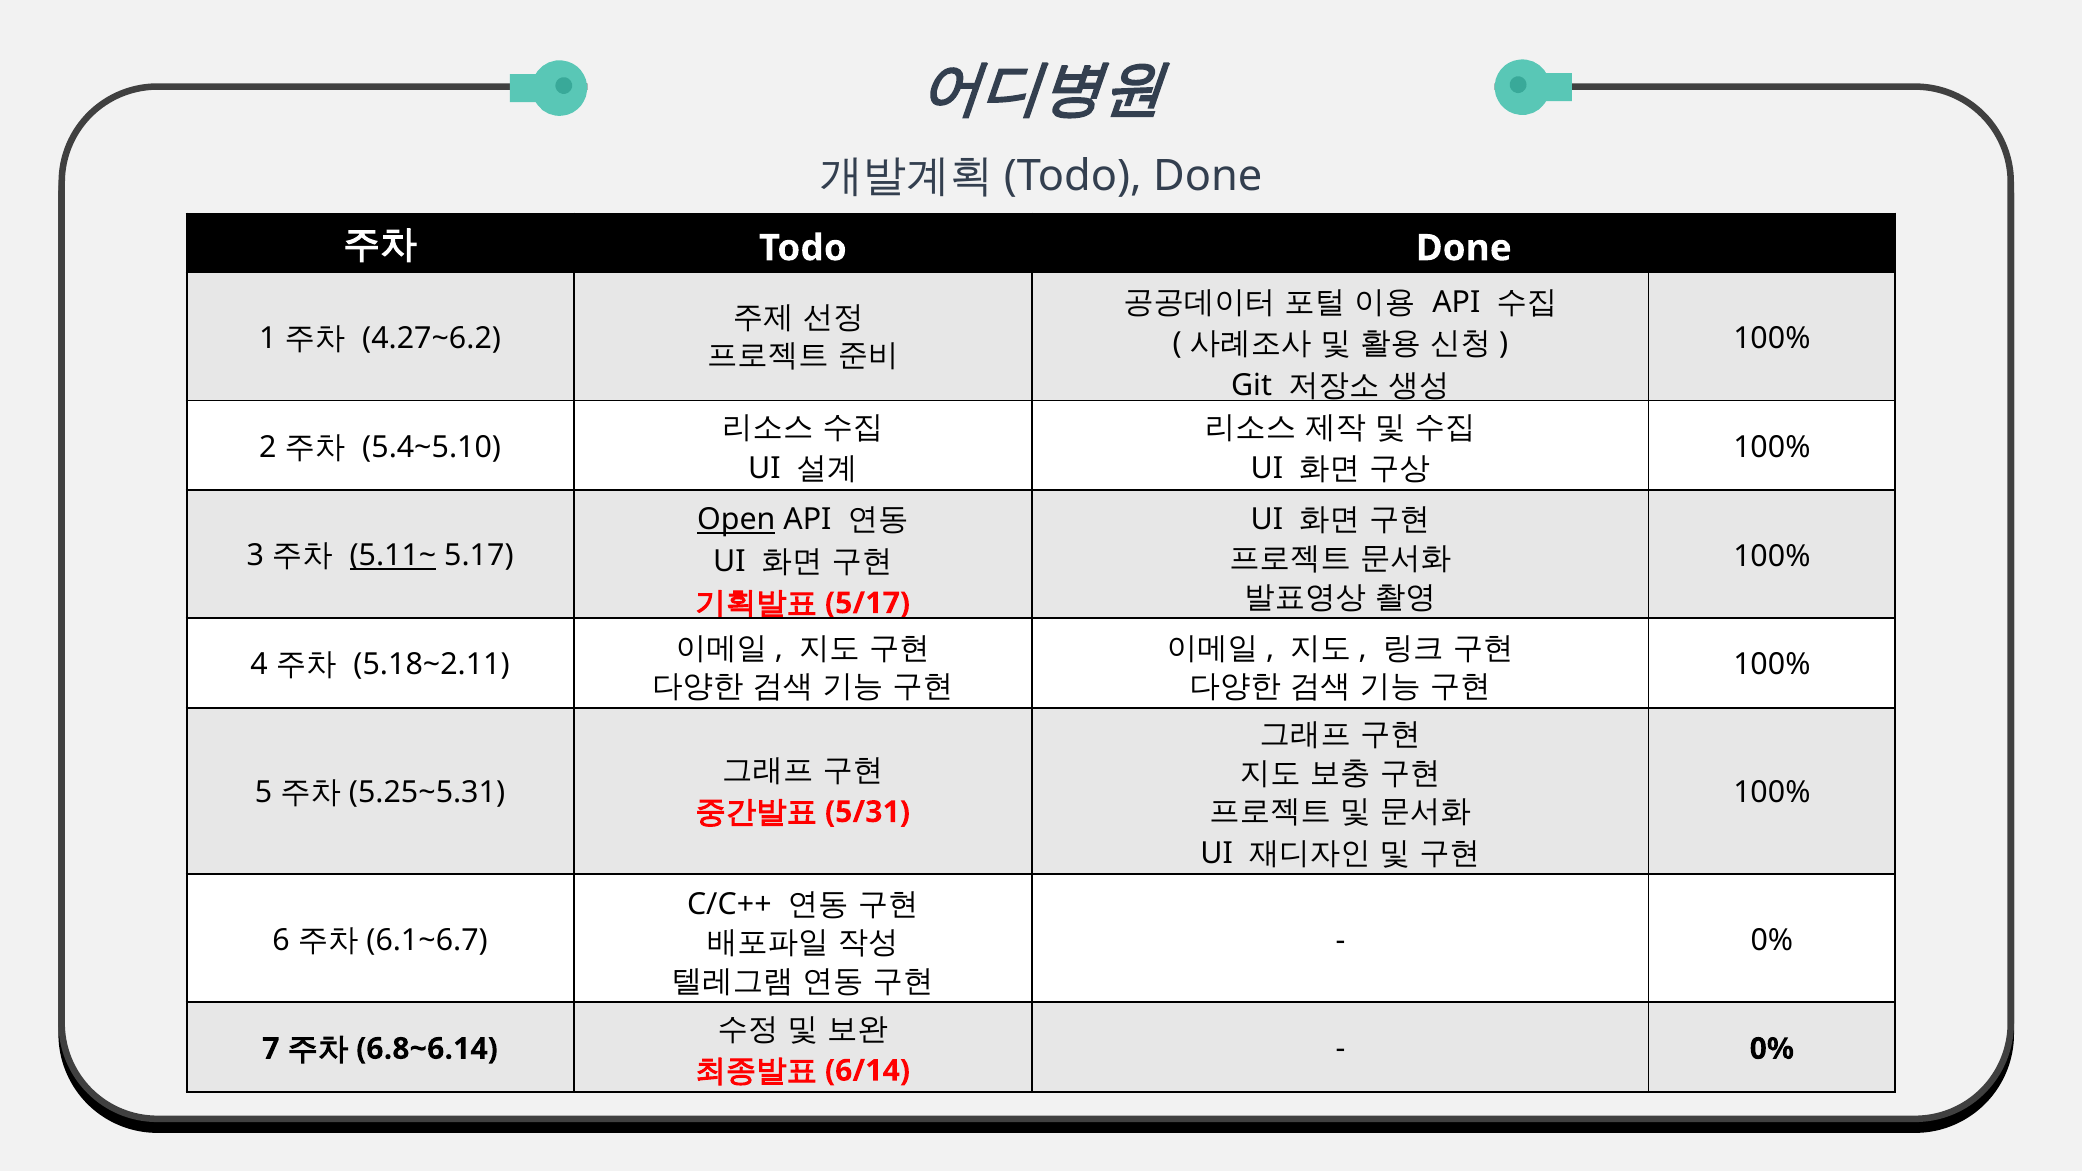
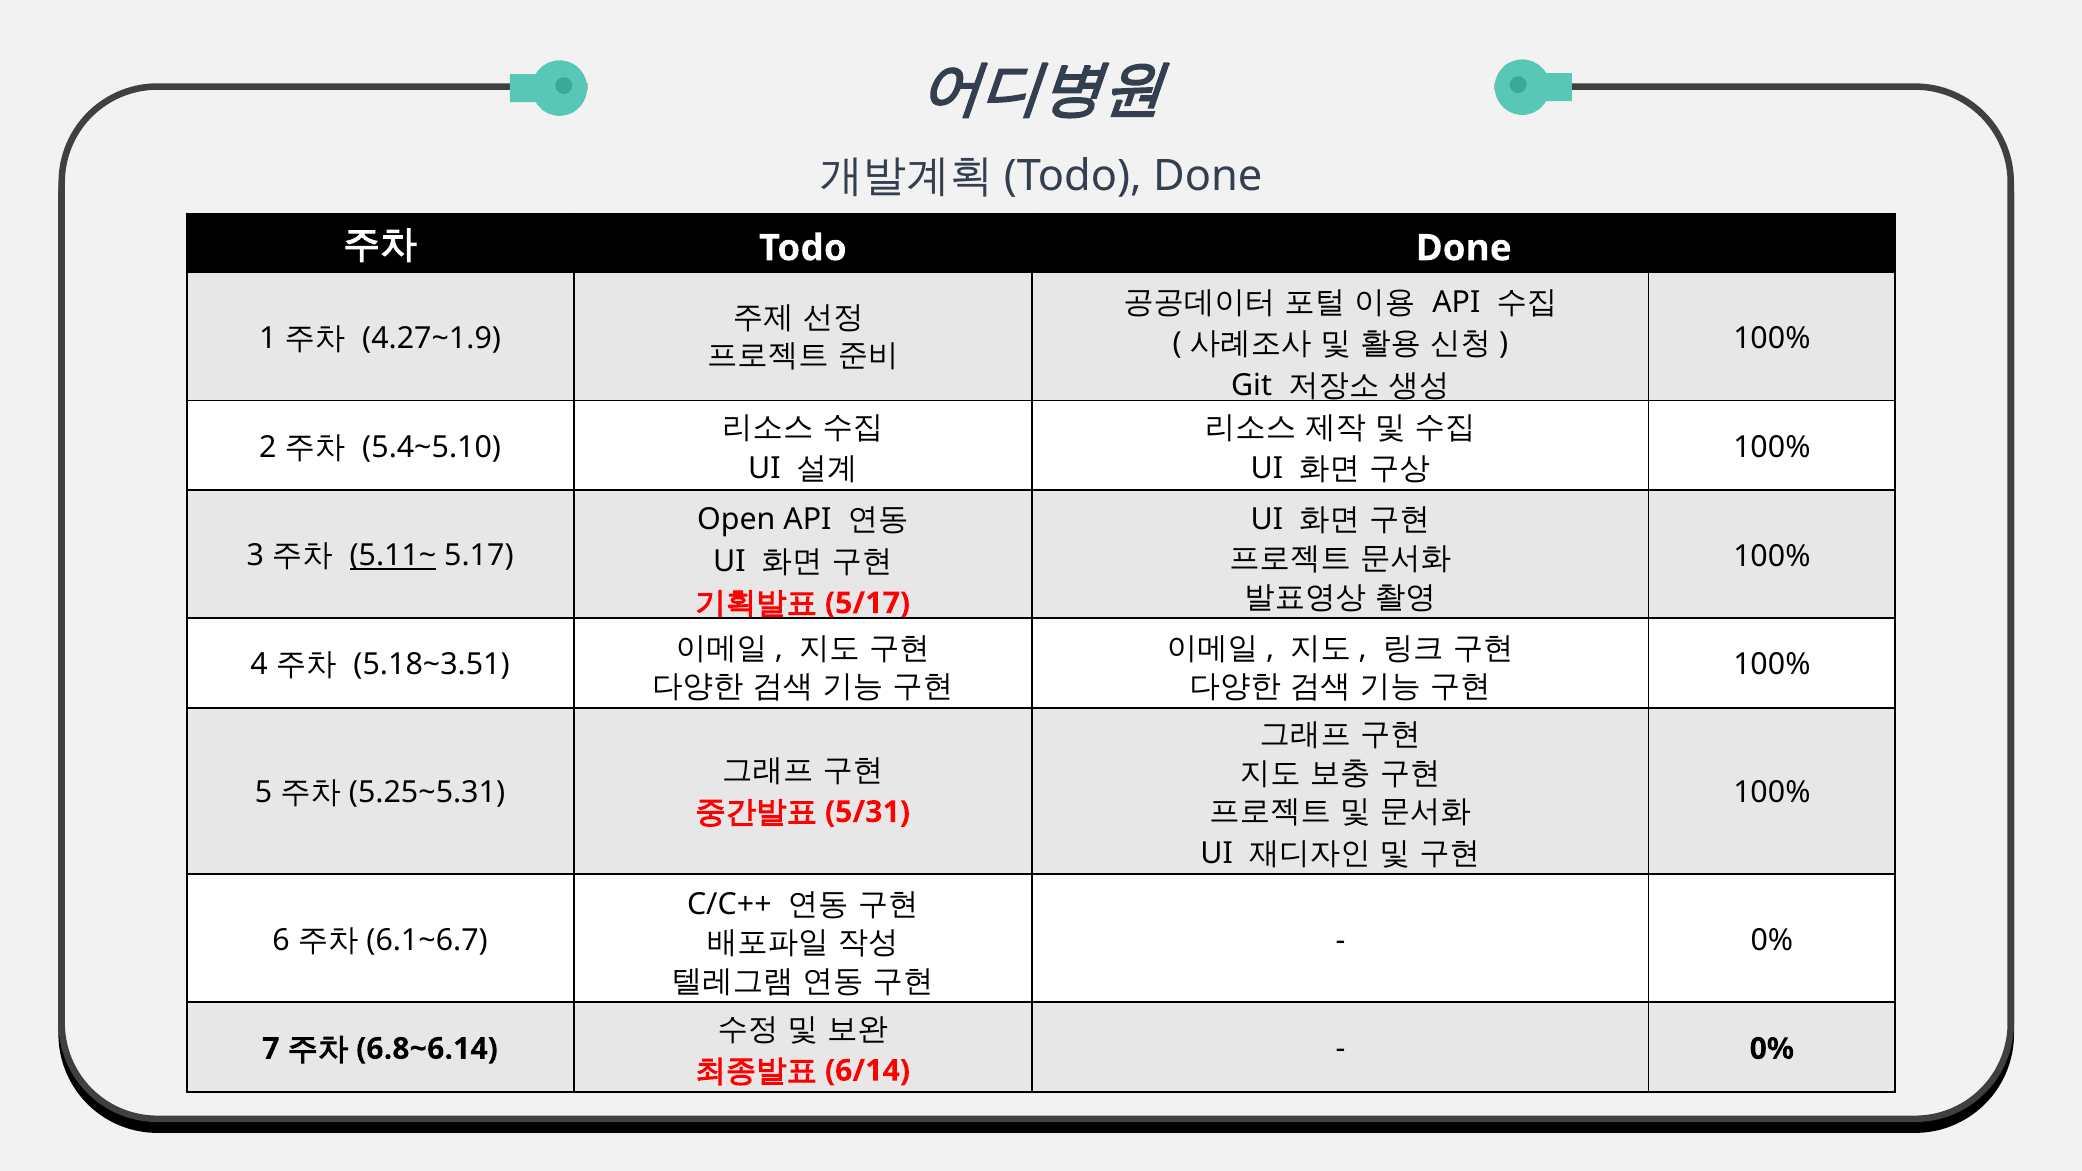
4.27~6.2: 4.27~6.2 -> 4.27~1.9 (432, 338)
Open underline: present -> none (736, 520)
5.18~2.11: 5.18~2.11 -> 5.18~3.51 (432, 665)
